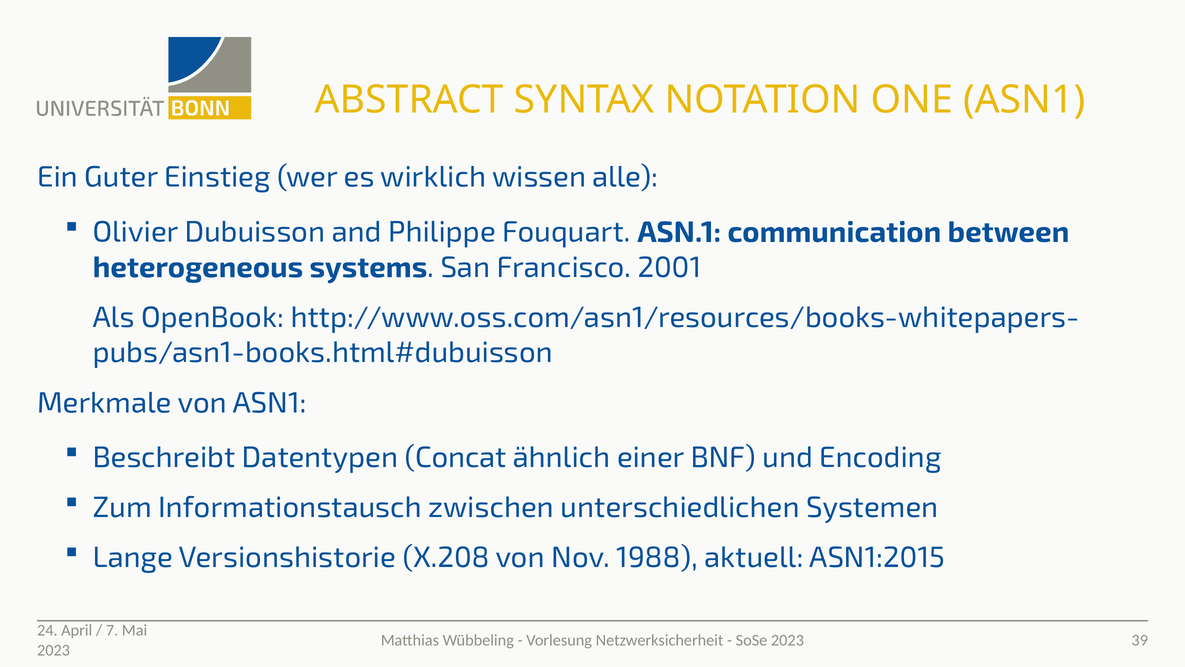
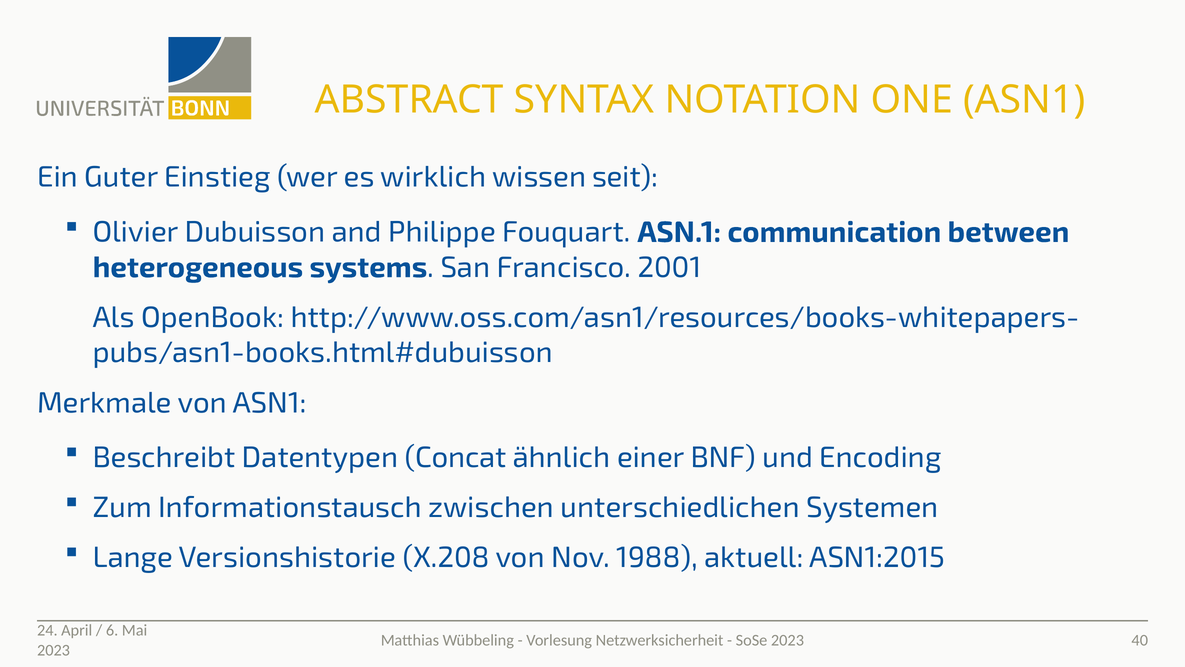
alle: alle -> seit (625, 177)
7: 7 -> 6 (112, 630)
39: 39 -> 40 (1140, 640)
